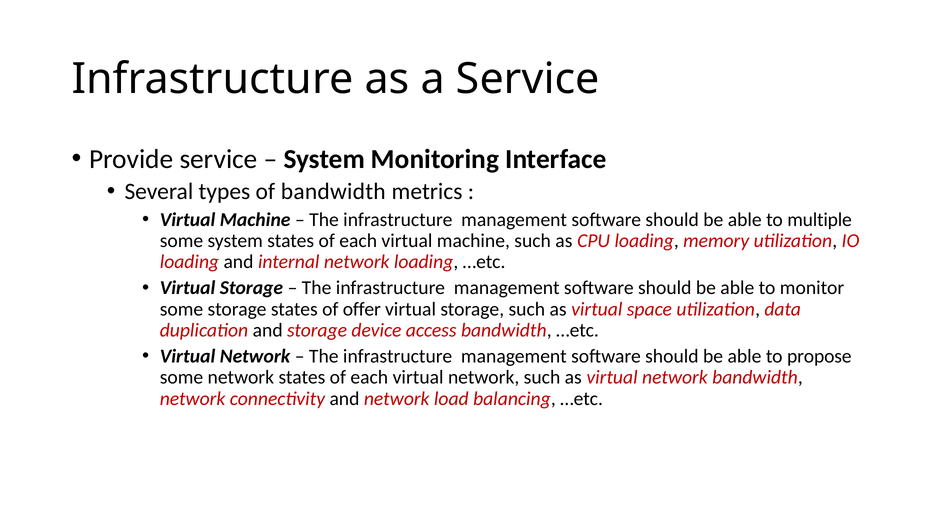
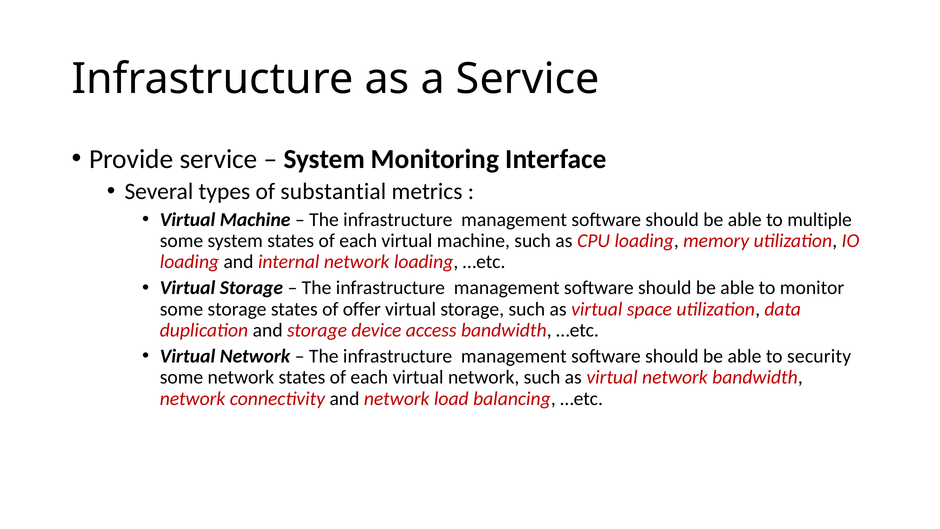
of bandwidth: bandwidth -> substantial (333, 191)
propose: propose -> security (819, 356)
